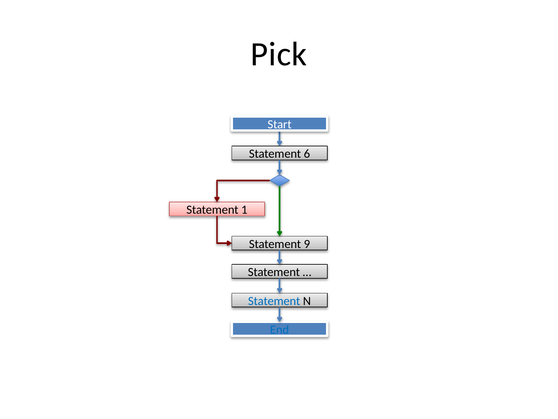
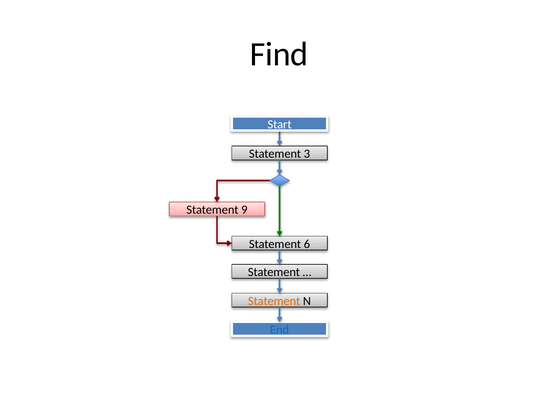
Pick: Pick -> Find (279, 54)
6: 6 -> 3 (307, 154)
1: 1 -> 9 (244, 210)
9: 9 -> 6 (307, 244)
Statement colour: blue -> orange (274, 301)
